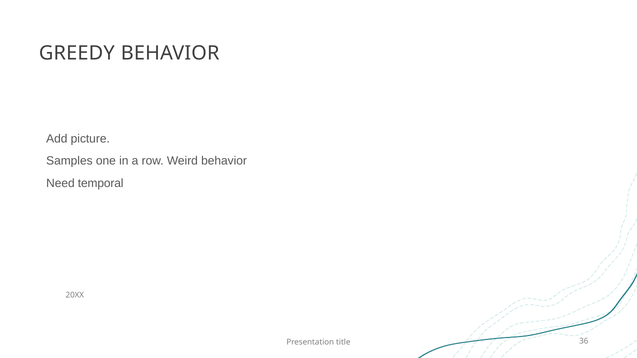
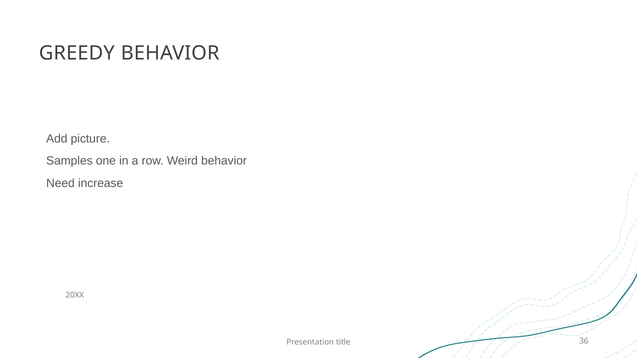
temporal: temporal -> increase (101, 183)
